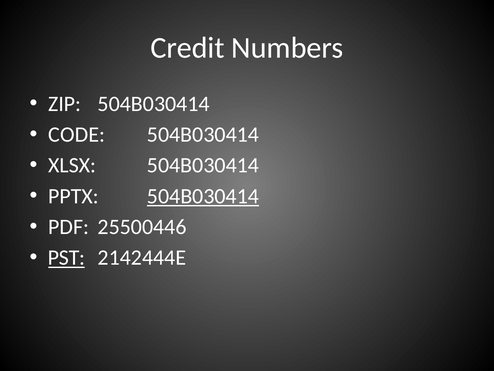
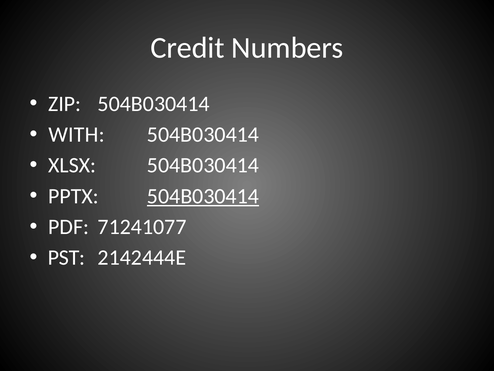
CODE: CODE -> WITH (77, 134)
25500446: 25500446 -> 71241077 (142, 227)
PST underline: present -> none (66, 257)
